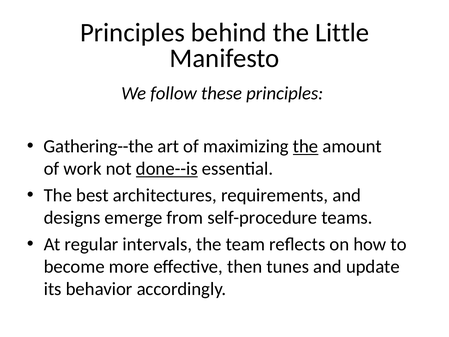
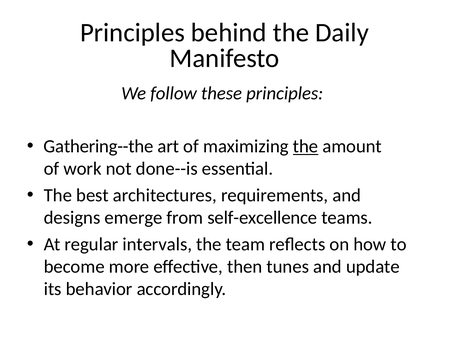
Little: Little -> Daily (342, 33)
done--is underline: present -> none (167, 169)
self-procedure: self-procedure -> self-excellence (262, 218)
